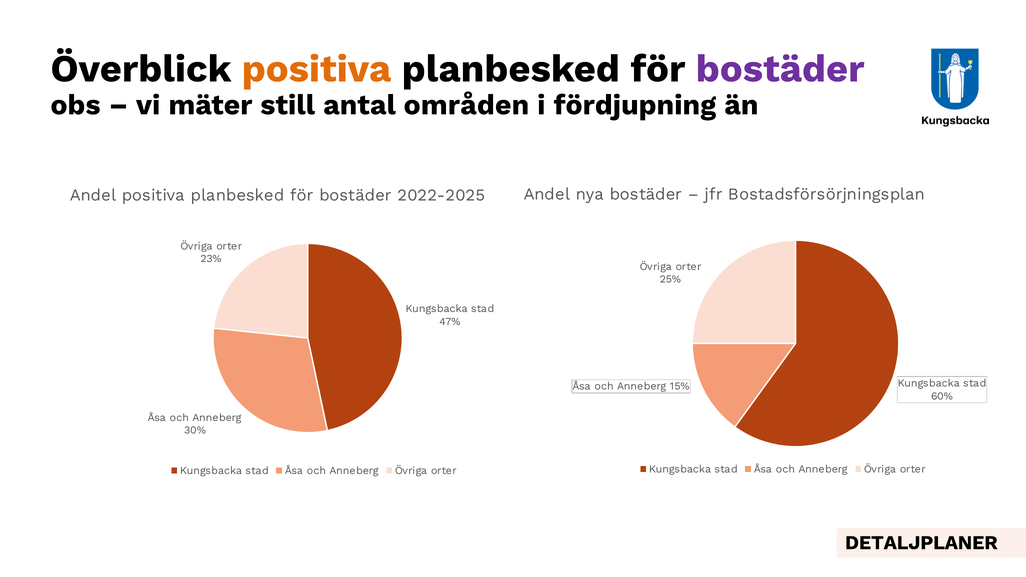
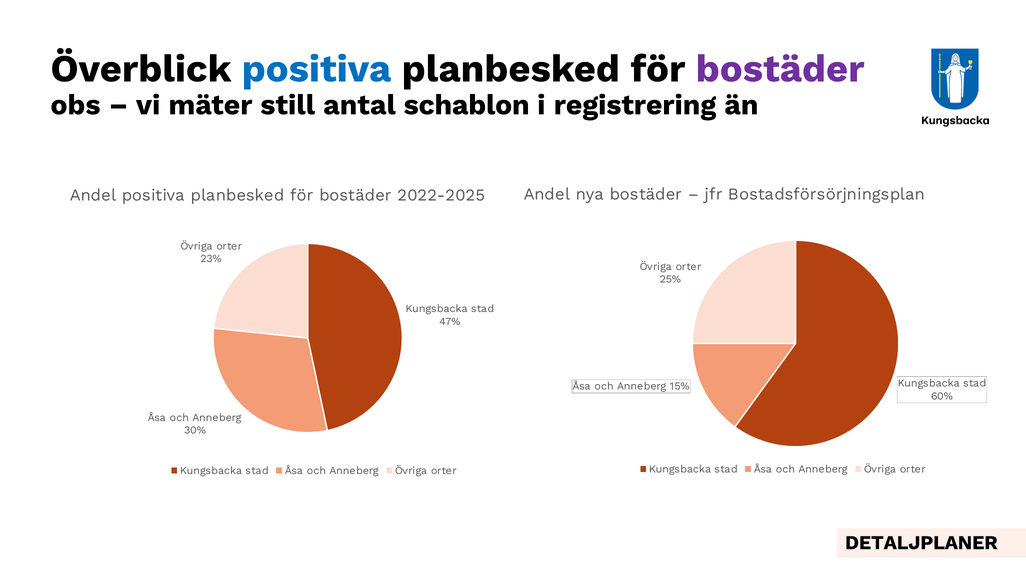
positiva colour: orange -> blue (317, 69)
områden: områden -> schablon (467, 105)
fördjupning: fördjupning -> registrering (635, 105)
